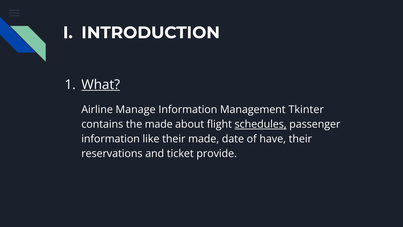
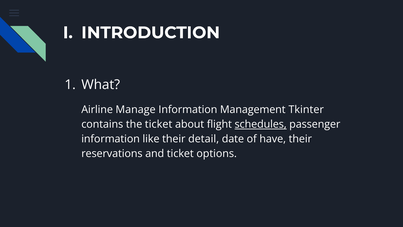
What underline: present -> none (101, 85)
the made: made -> ticket (159, 124)
their made: made -> detail (204, 139)
provide: provide -> options (217, 154)
